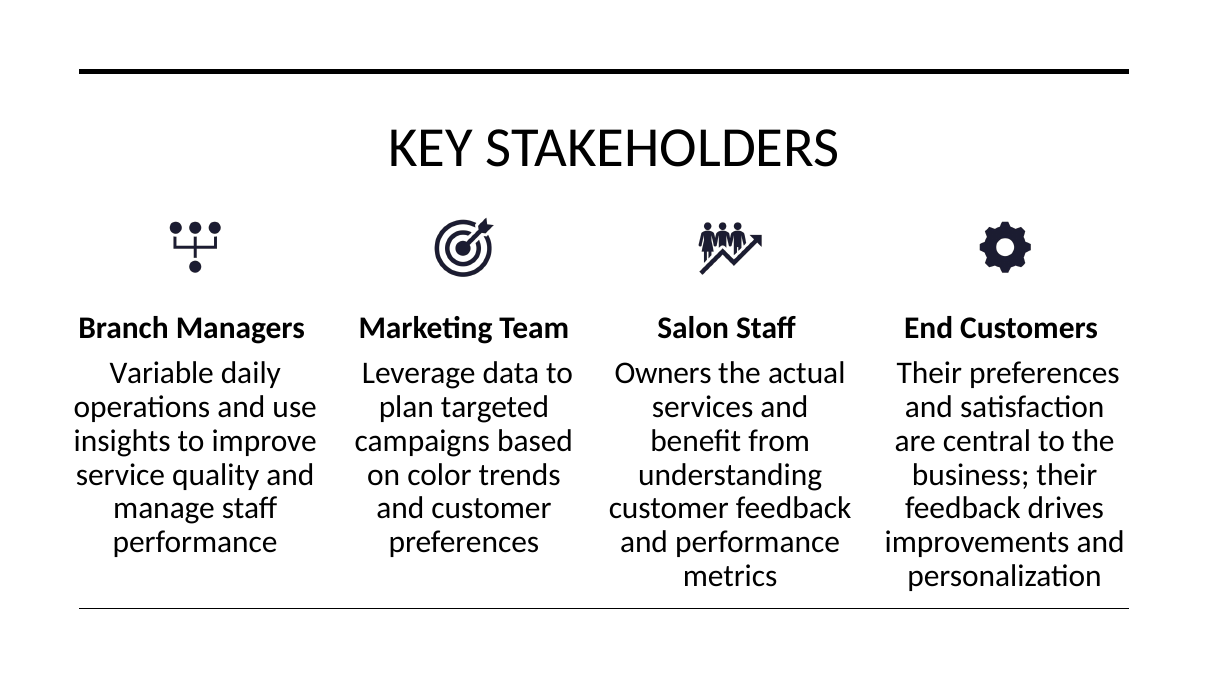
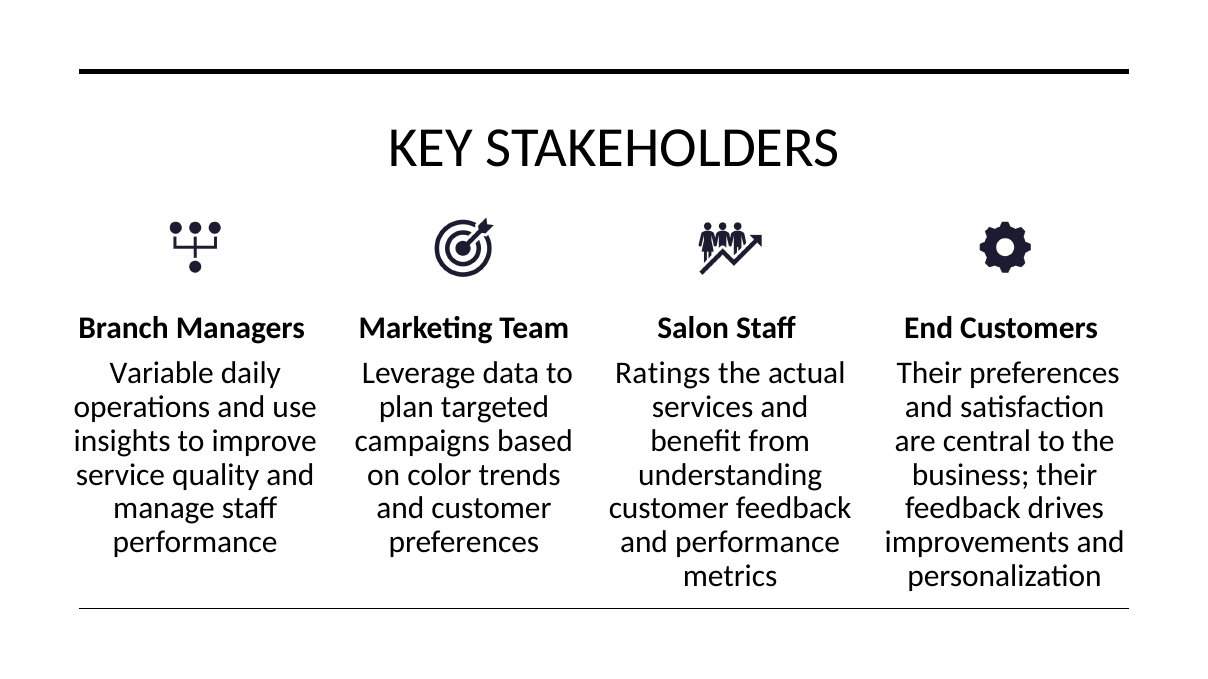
Owners: Owners -> Ratings (663, 373)
